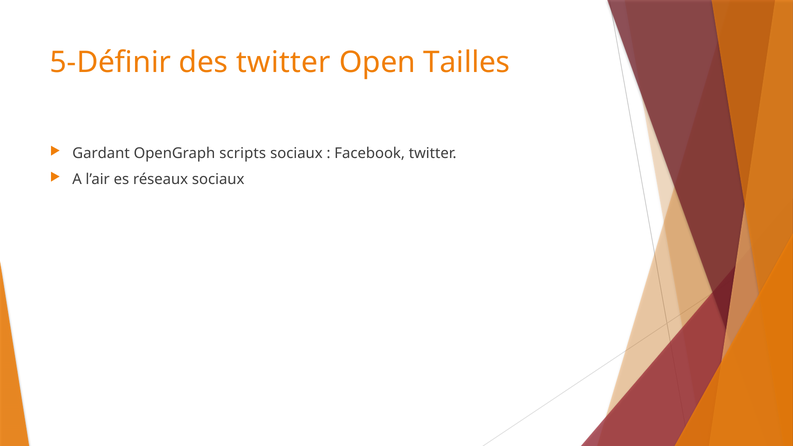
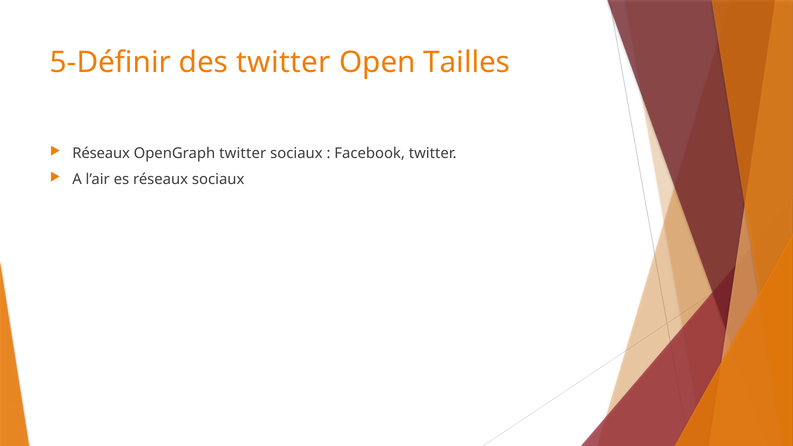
Gardant: Gardant -> Réseaux (101, 153)
OpenGraph scripts: scripts -> twitter (243, 153)
